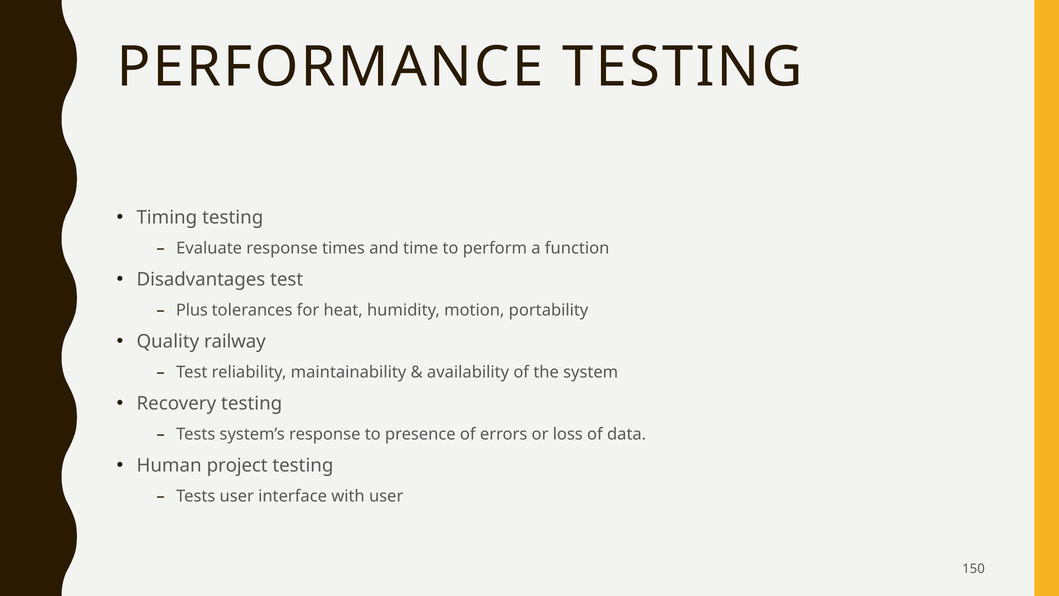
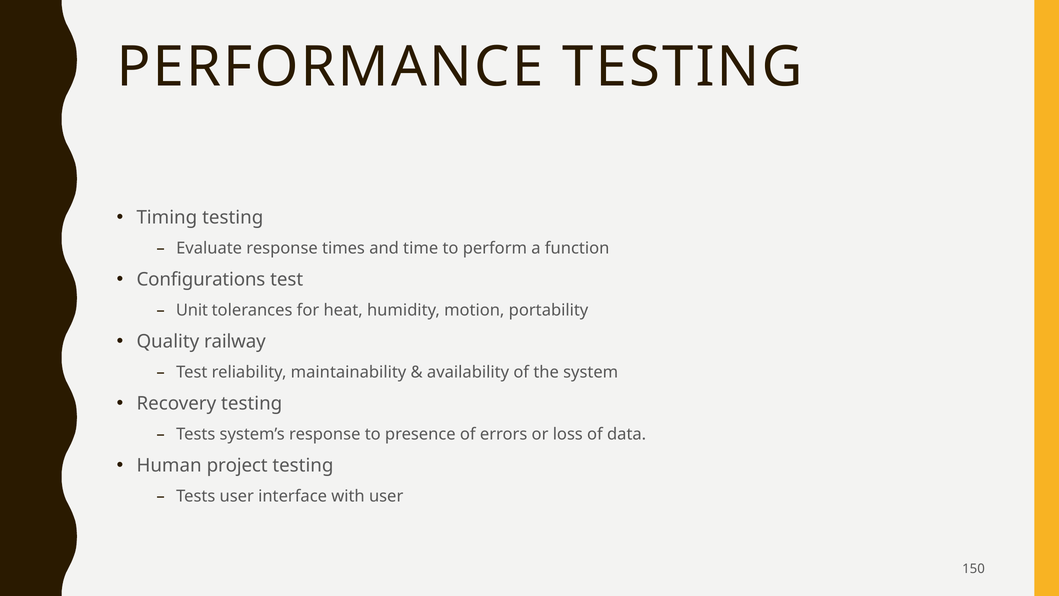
Disadvantages: Disadvantages -> Configurations (201, 279)
Plus: Plus -> Unit (192, 310)
